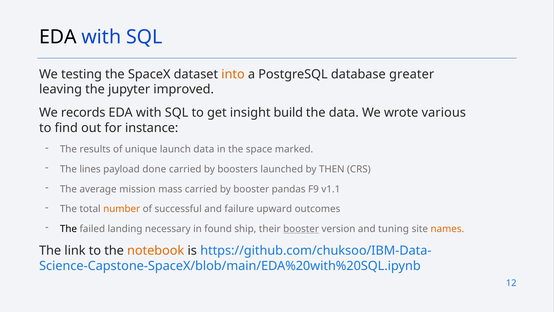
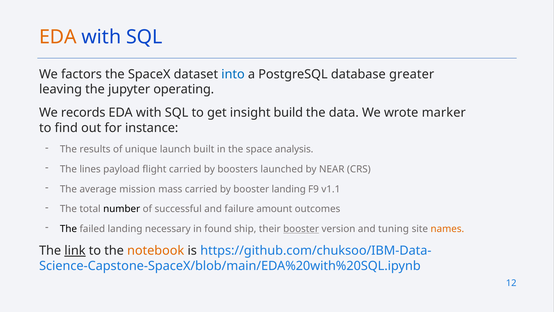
EDA colour: black -> orange (58, 37)
testing: testing -> factors (81, 74)
into colour: orange -> blue (233, 74)
improved: improved -> operating (184, 89)
various: various -> marker (444, 113)
launch data: data -> built (204, 149)
marked: marked -> analysis (294, 149)
done: done -> flight (154, 169)
THEN: THEN -> NEAR (332, 169)
booster pandas: pandas -> landing (289, 189)
number colour: orange -> black (122, 209)
upward: upward -> amount (274, 209)
link underline: none -> present (75, 250)
